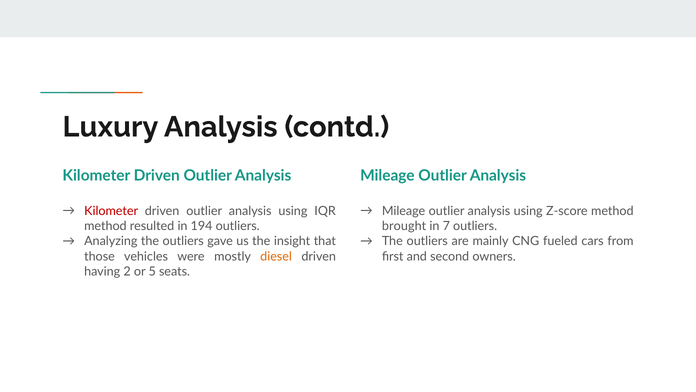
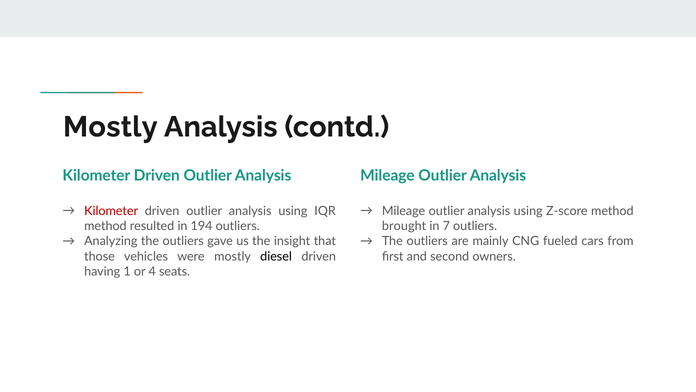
Luxury: Luxury -> Mostly (110, 127)
diesel colour: orange -> black (276, 256)
2: 2 -> 1 (127, 271)
5: 5 -> 4 (152, 271)
